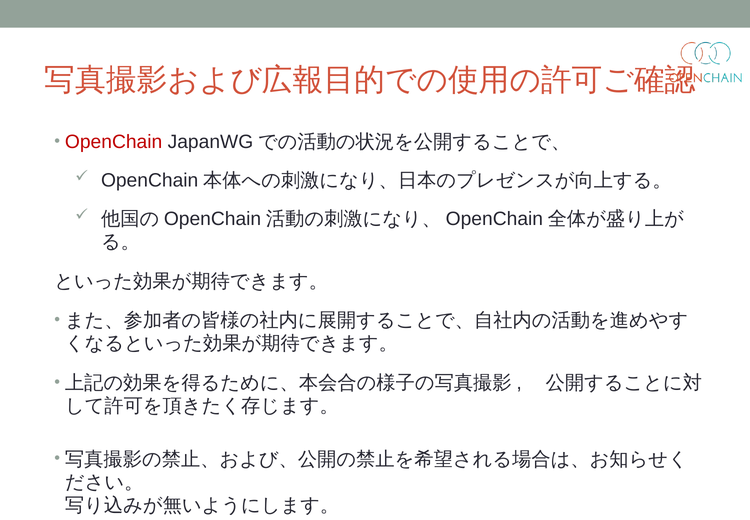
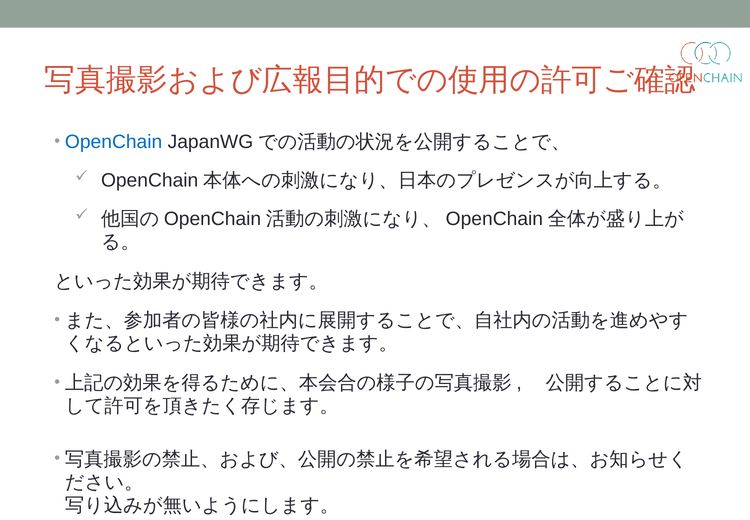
OpenChain colour: red -> blue (114, 142)
